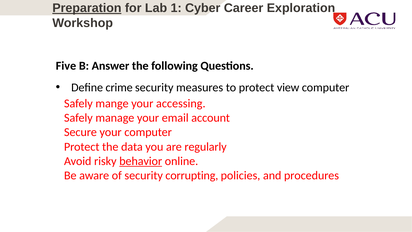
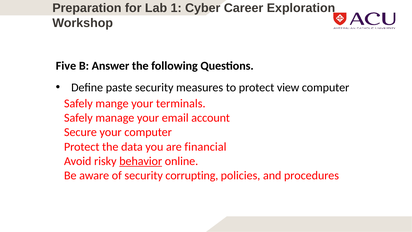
Preparation underline: present -> none (87, 8)
crime: crime -> paste (119, 87)
accessing: accessing -> terminals (181, 103)
regularly: regularly -> financial (205, 147)
